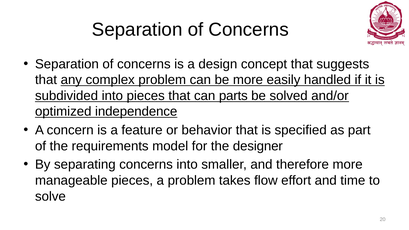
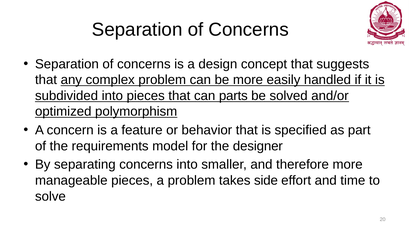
independence: independence -> polymorphism (136, 112)
flow: flow -> side (266, 181)
